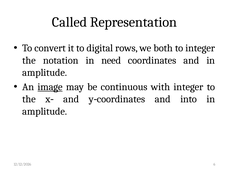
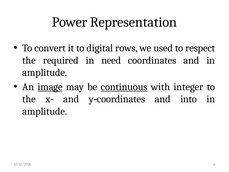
Called: Called -> Power (70, 22)
both: both -> used (163, 48)
to integer: integer -> respect (200, 48)
notation: notation -> required (61, 60)
continuous underline: none -> present (124, 87)
